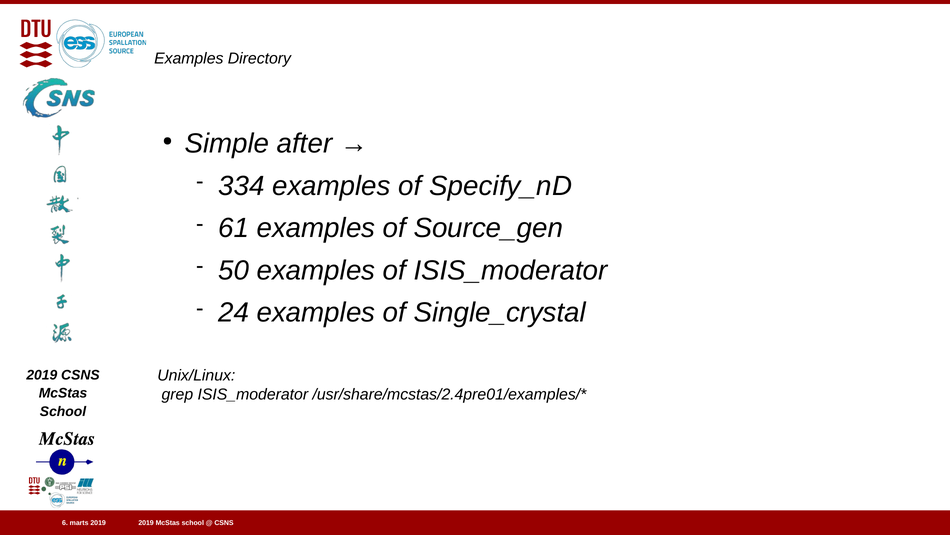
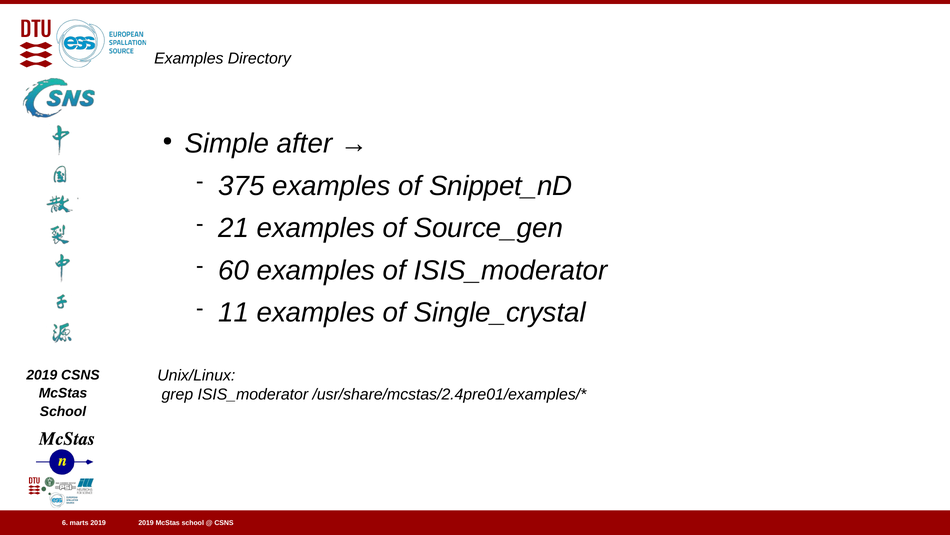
334: 334 -> 375 (241, 186)
Specify_nD: Specify_nD -> Snippet_nD (501, 186)
61: 61 -> 21 (234, 228)
50: 50 -> 60 (234, 270)
24: 24 -> 11 (234, 313)
